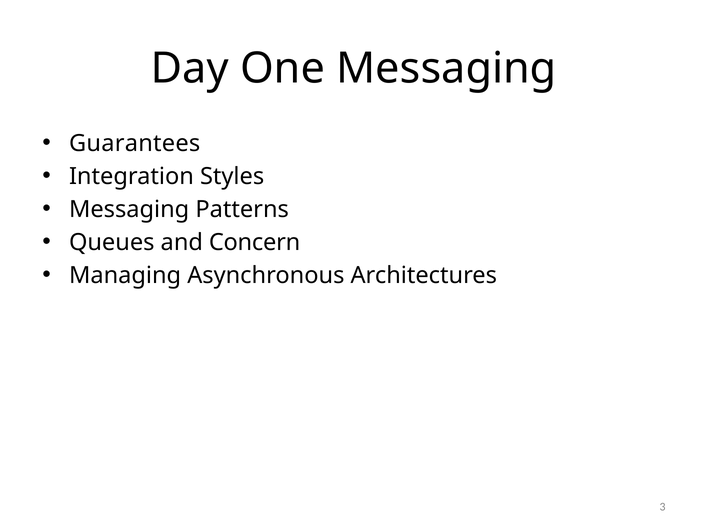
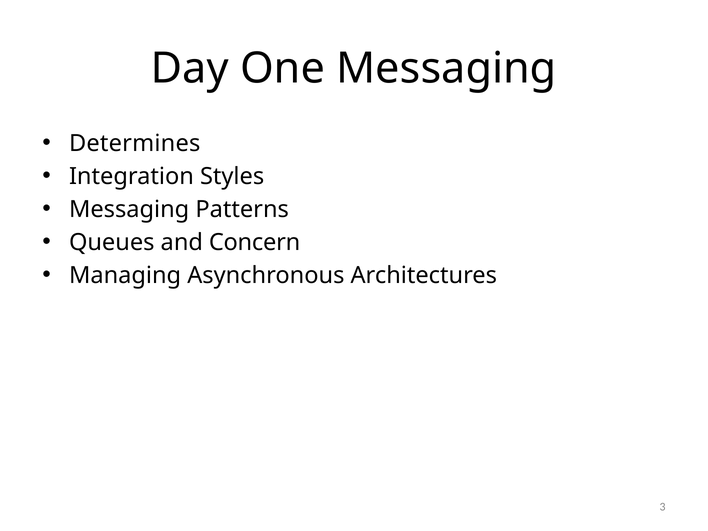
Guarantees: Guarantees -> Determines (135, 143)
